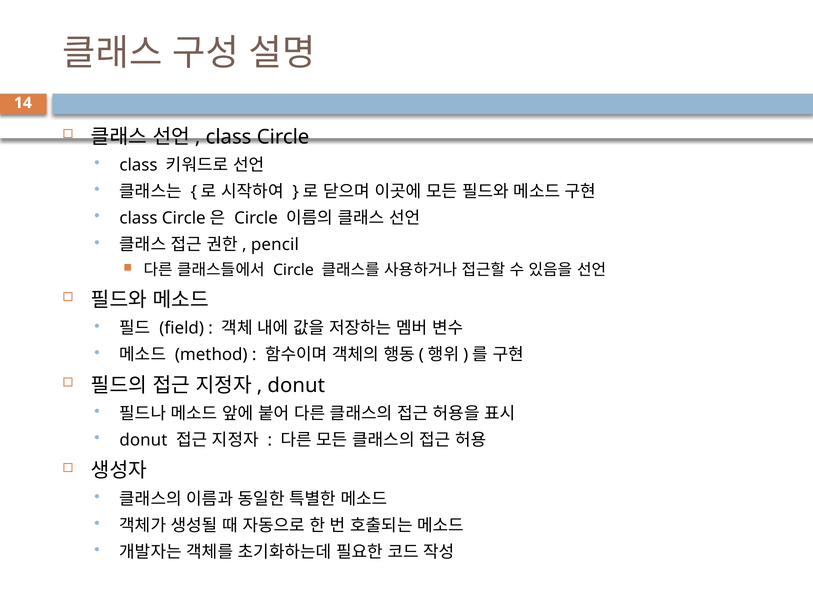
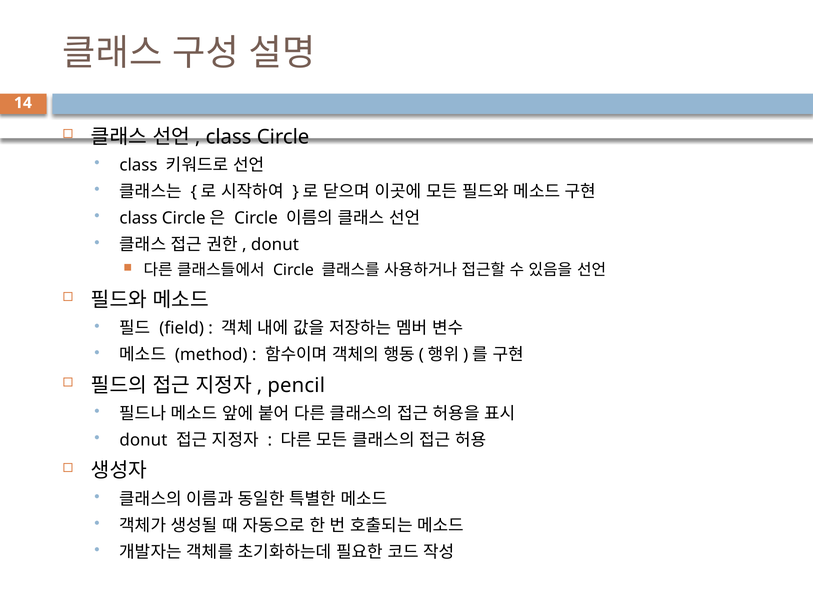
pencil: pencil -> donut (275, 245)
donut: donut -> pencil (296, 385)
